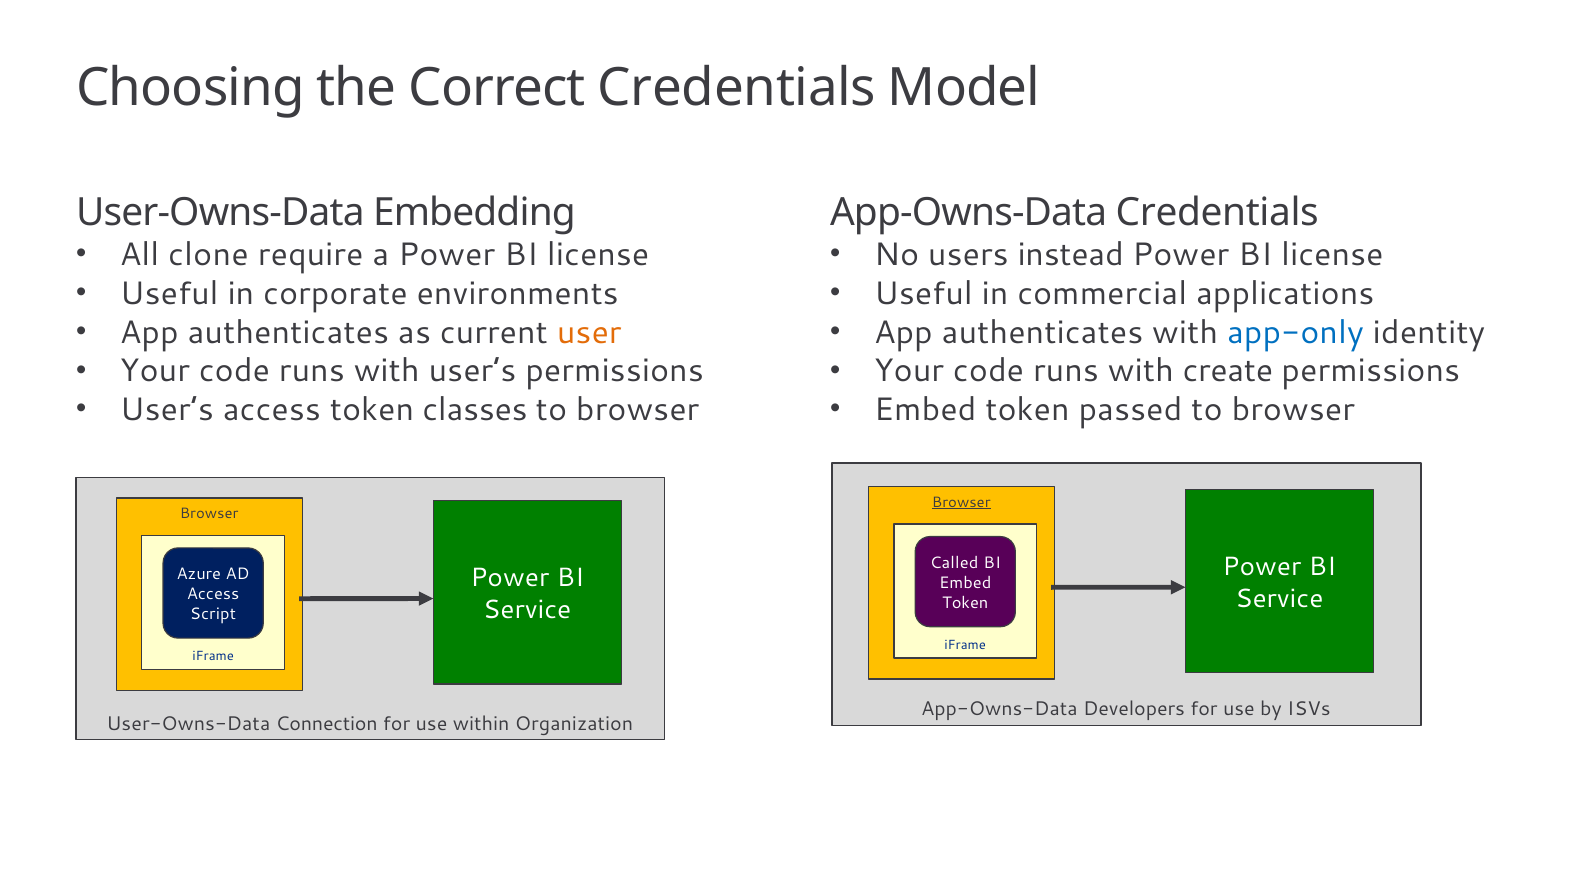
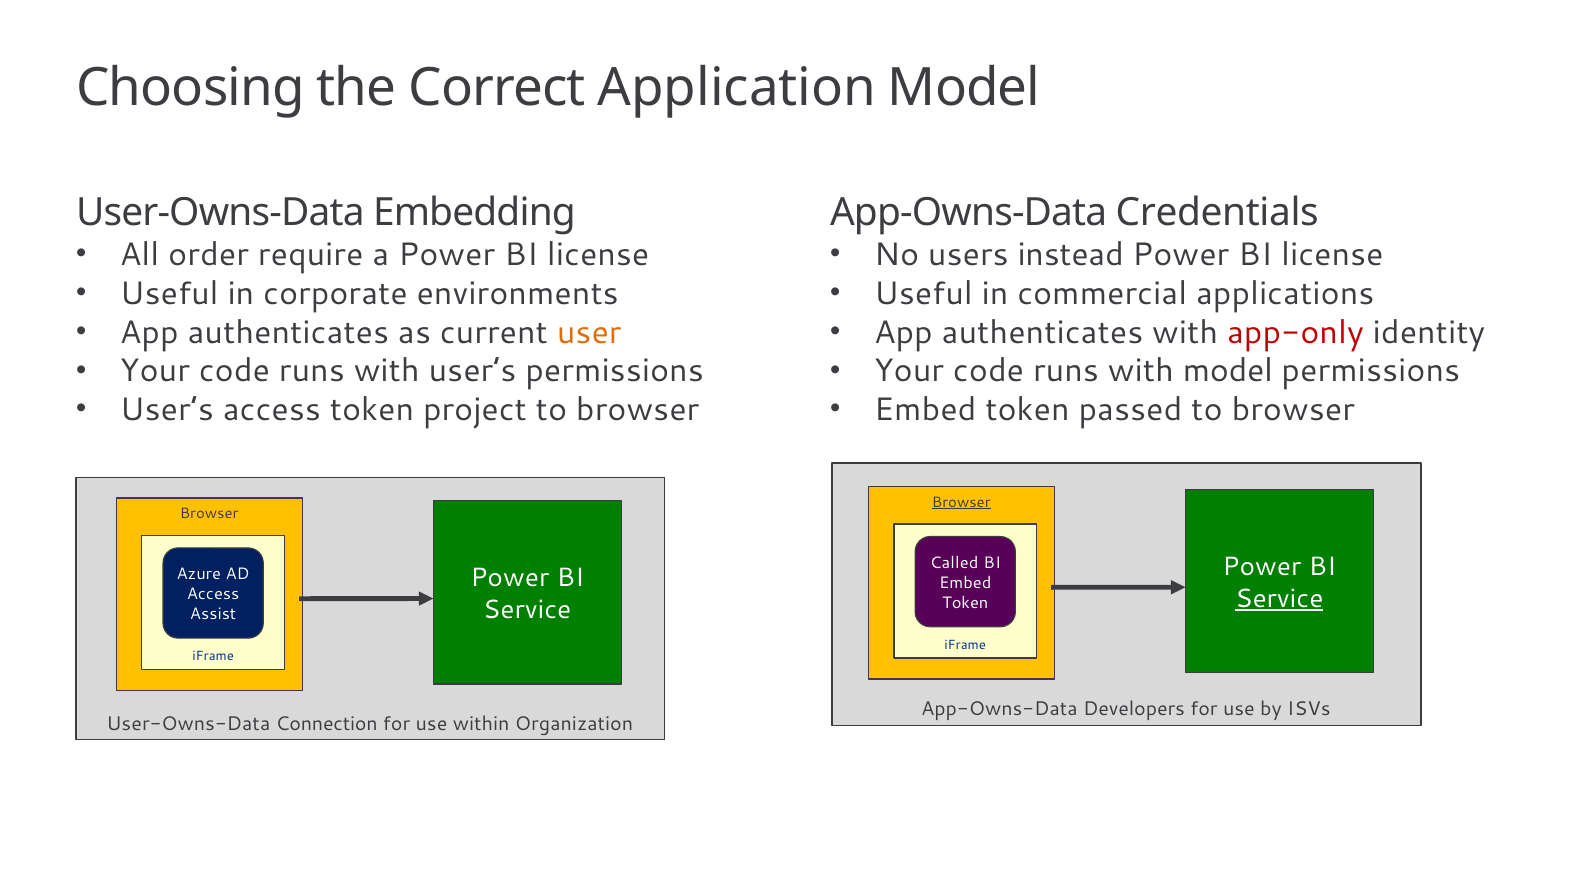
Correct Credentials: Credentials -> Application (737, 88)
clone: clone -> order (209, 255)
app-only colour: blue -> red (1295, 332)
with create: create -> model (1228, 371)
classes: classes -> project (475, 410)
Service underline: none -> present (1279, 598)
Script: Script -> Assist (213, 614)
